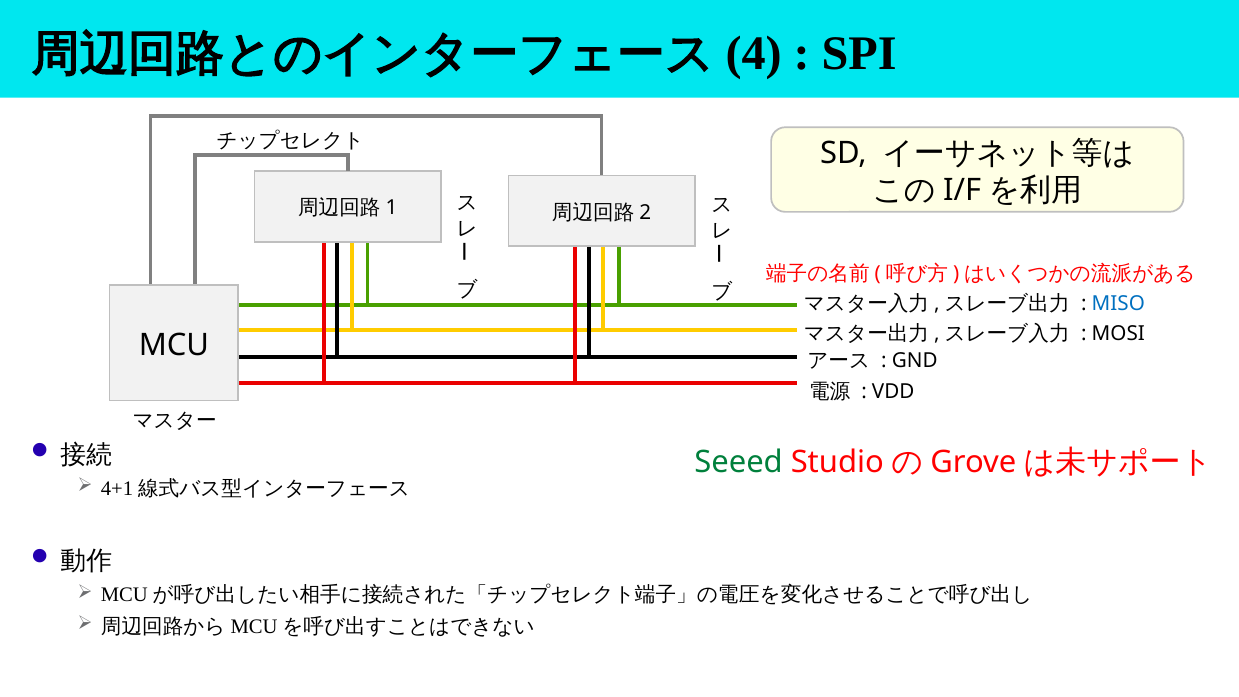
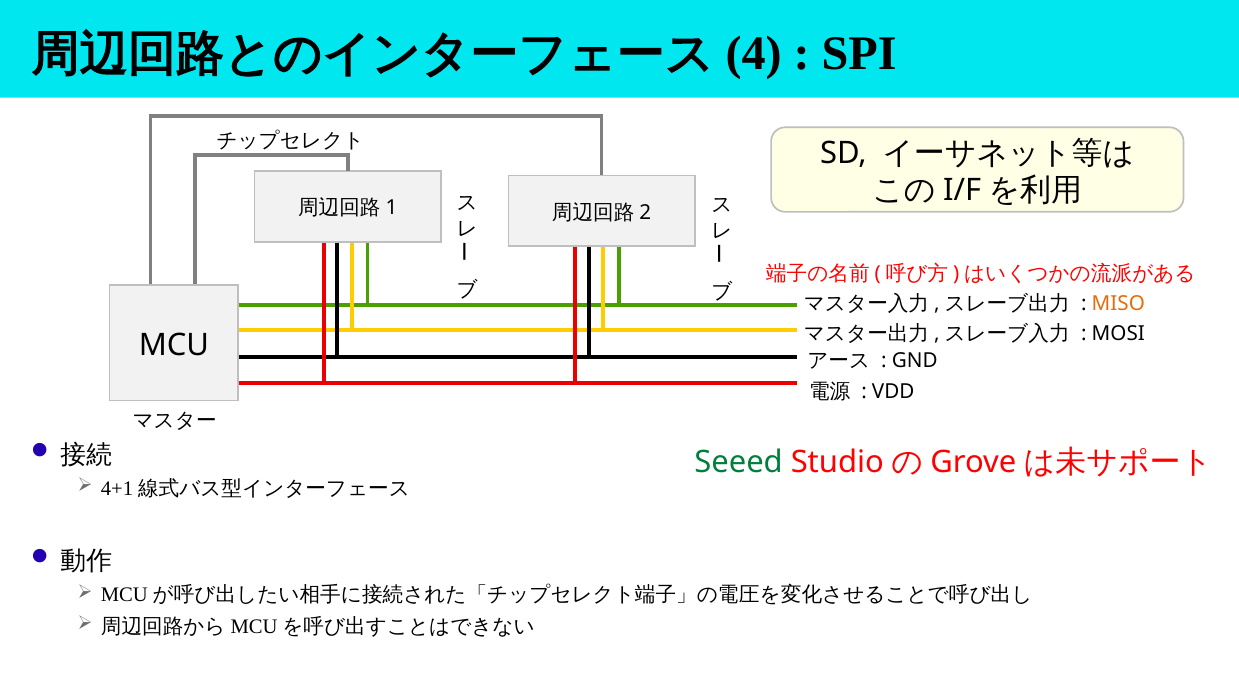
MISO colour: blue -> orange (1118, 304)
